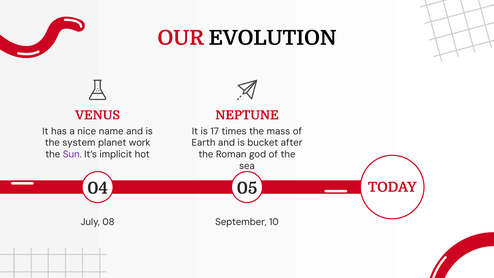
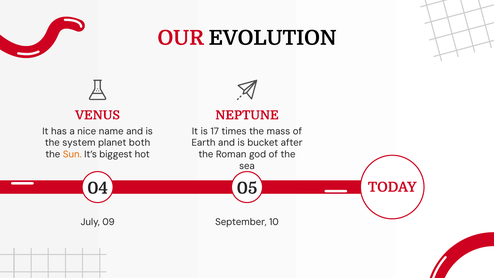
work: work -> both (140, 143)
Sun colour: purple -> orange (72, 154)
implicit: implicit -> biggest (116, 154)
08: 08 -> 09 (109, 222)
